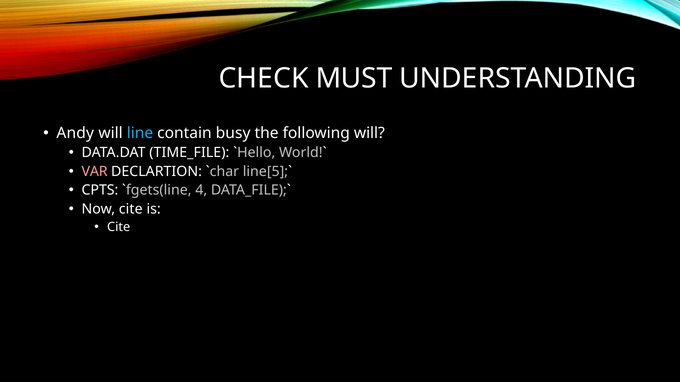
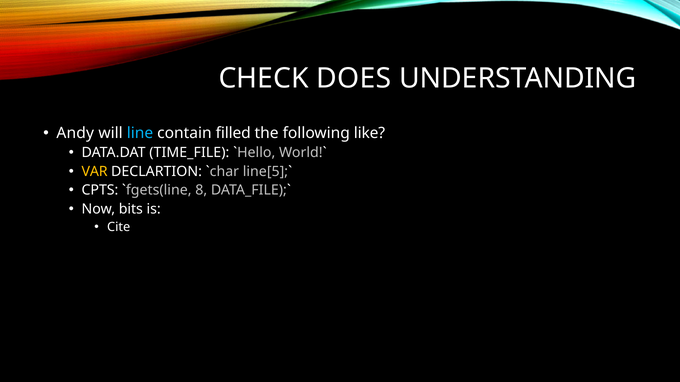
MUST: MUST -> DOES (354, 78)
busy: busy -> filled (233, 133)
following will: will -> like (369, 133)
VAR colour: pink -> yellow (95, 172)
4: 4 -> 8 (201, 191)
Now cite: cite -> bits (131, 209)
